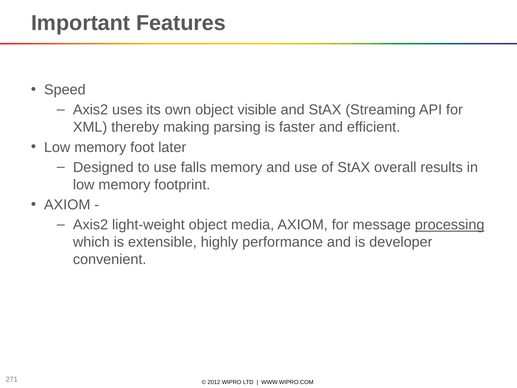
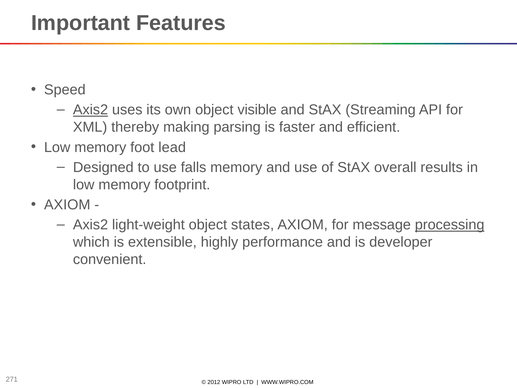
Axis2 underline: none -> present (91, 110)
later: later -> lead (172, 147)
media: media -> states (253, 225)
